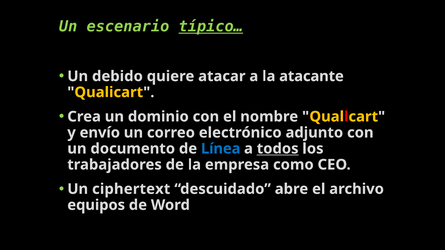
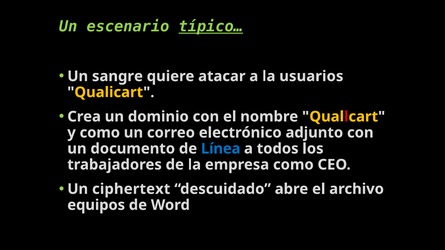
debido: debido -> sangre (117, 76)
atacante: atacante -> usuarios (311, 76)
y envío: envío -> como (100, 133)
todos underline: present -> none (278, 149)
